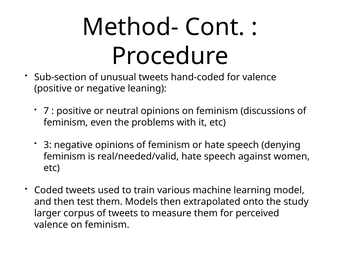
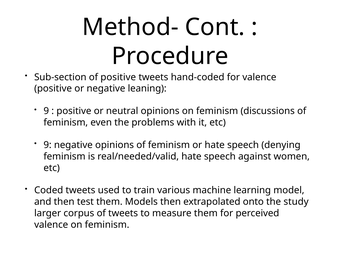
of unusual: unusual -> positive (118, 77)
7: 7 -> 9 (46, 111)
3: 3 -> 9 (48, 145)
